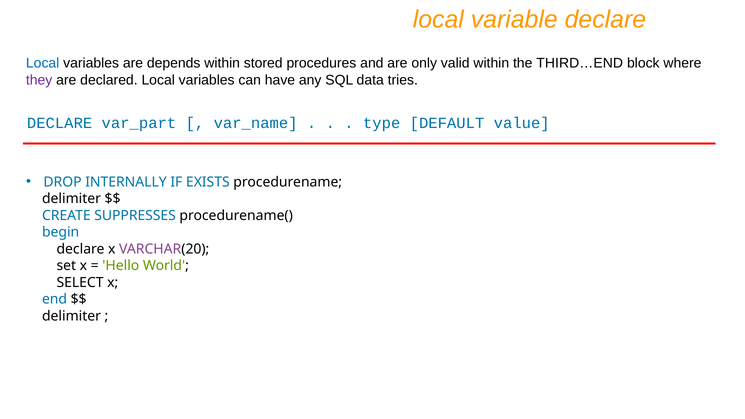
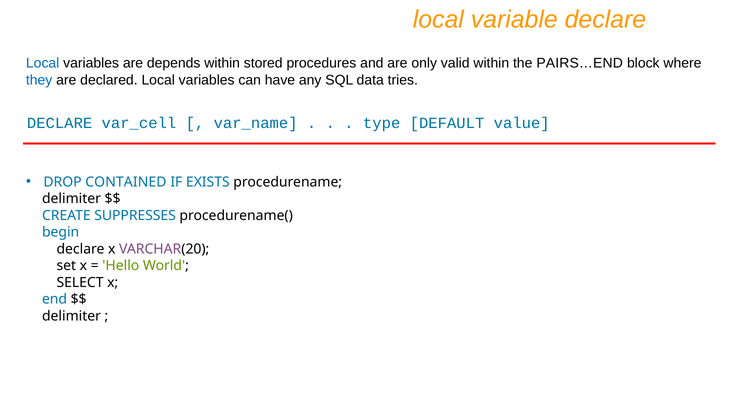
THIRD…END: THIRD…END -> PAIRS…END (580, 63)
they colour: purple -> blue (39, 80)
var_part: var_part -> var_cell (139, 123)
INTERNALLY: INTERNALLY -> CONTAINED (126, 182)
